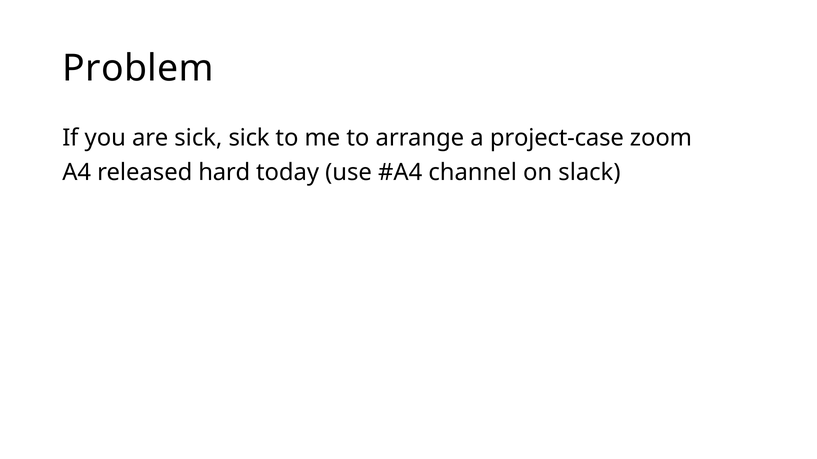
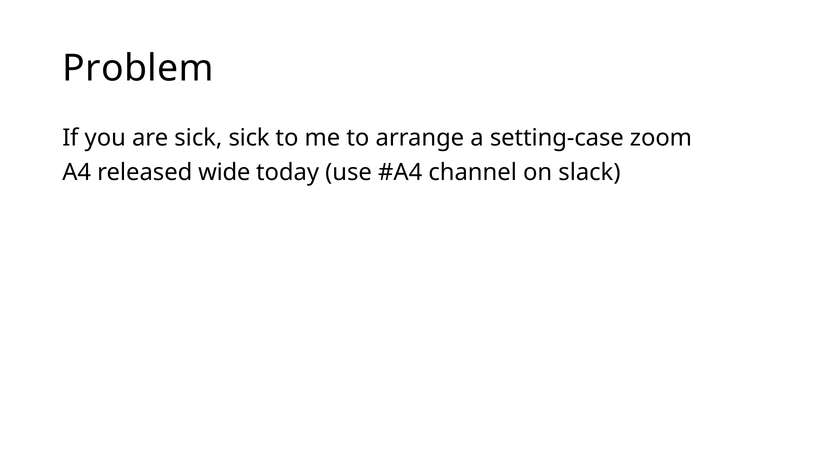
project-case: project-case -> setting-case (557, 138)
hard: hard -> wide (224, 172)
